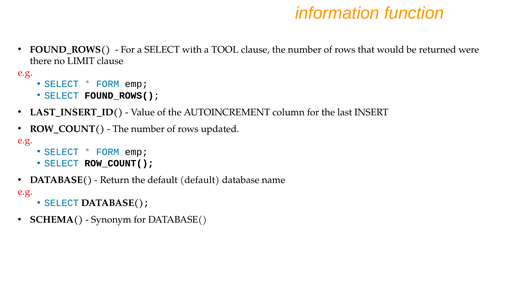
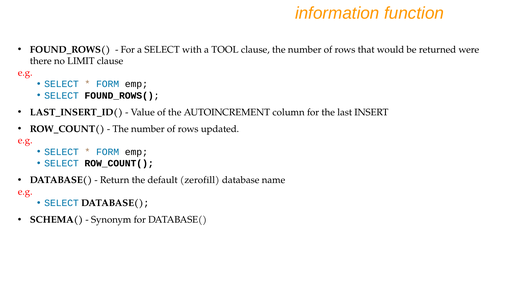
default default: default -> zerofill (200, 180)
